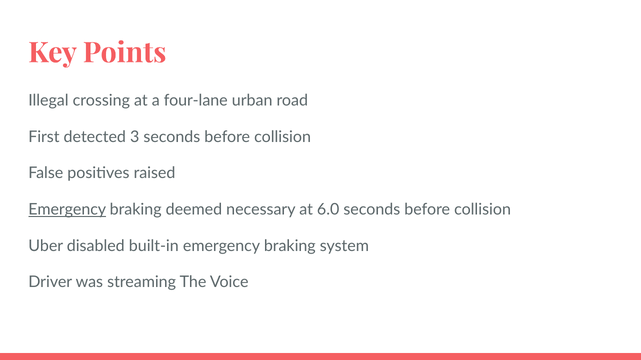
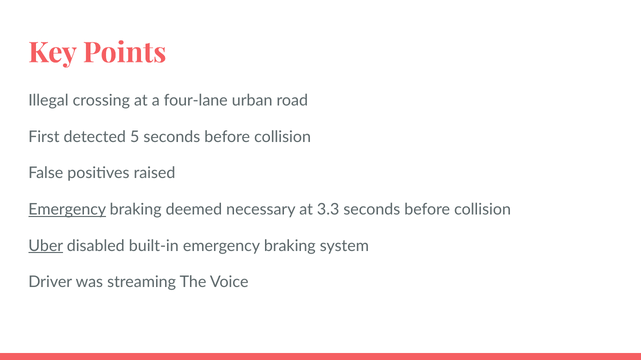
3: 3 -> 5 (135, 137)
6.0: 6.0 -> 3.3 (328, 210)
Uber underline: none -> present (46, 246)
